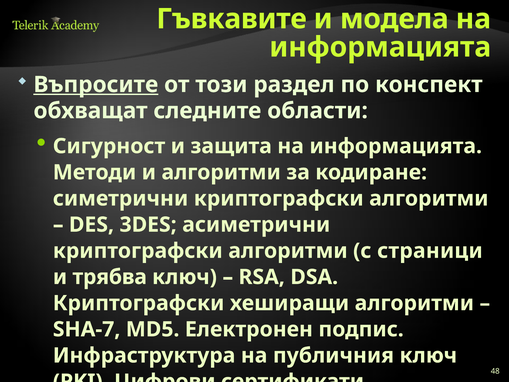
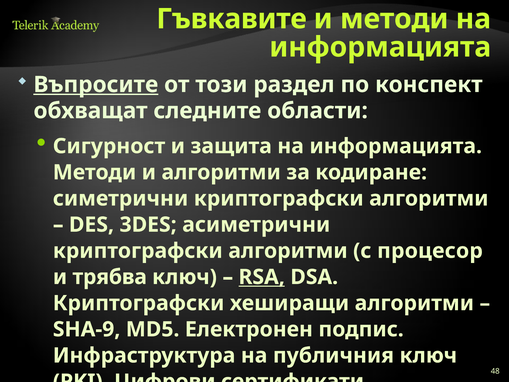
и модела: модела -> методи (394, 19)
страници: страници -> процесор (430, 251)
RSA underline: none -> present (262, 277)
SHA-7: SHA-7 -> SHA-9 (87, 329)
